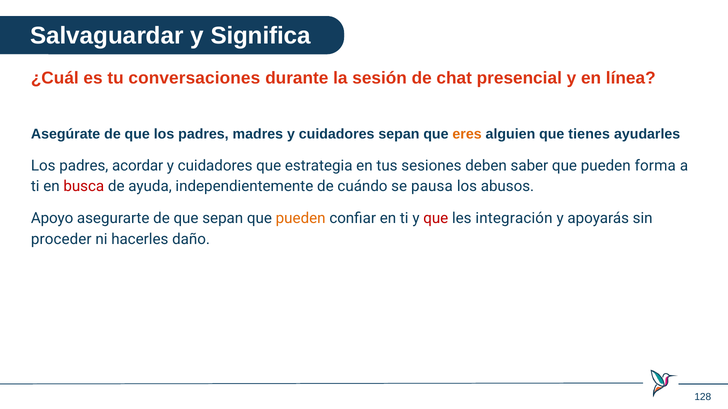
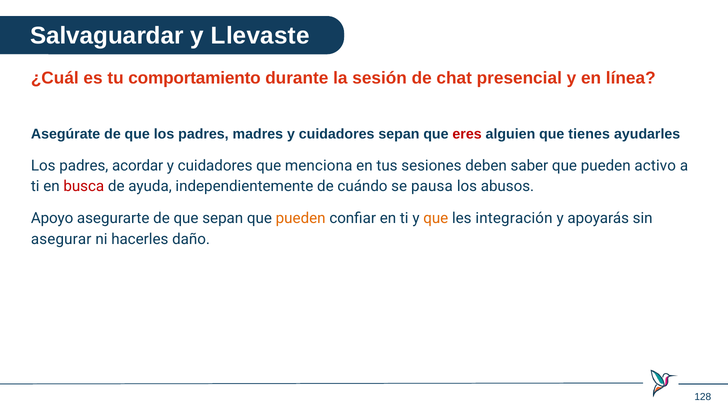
Significa: Significa -> Llevaste (260, 36)
conversaciones: conversaciones -> comportamiento (194, 78)
eres colour: orange -> red (467, 134)
estrategia: estrategia -> menciona (319, 166)
forma: forma -> activo (655, 166)
que colour: red -> orange (436, 219)
proceder: proceder -> asegurar (61, 240)
